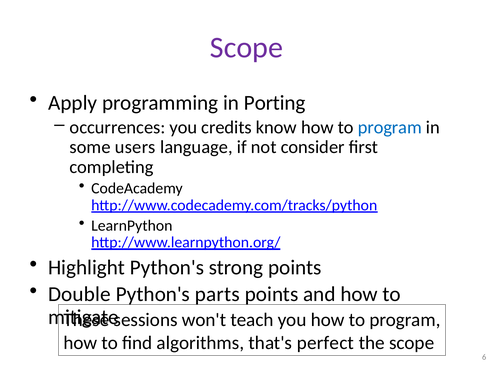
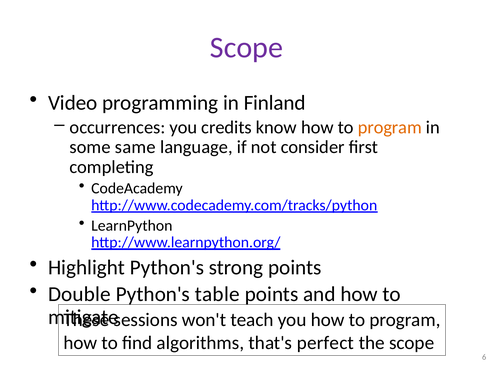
Apply: Apply -> Video (73, 103)
Porting: Porting -> Finland (275, 103)
program colour: blue -> orange (390, 128)
users: users -> same (135, 148)
parts: parts -> table (217, 295)
